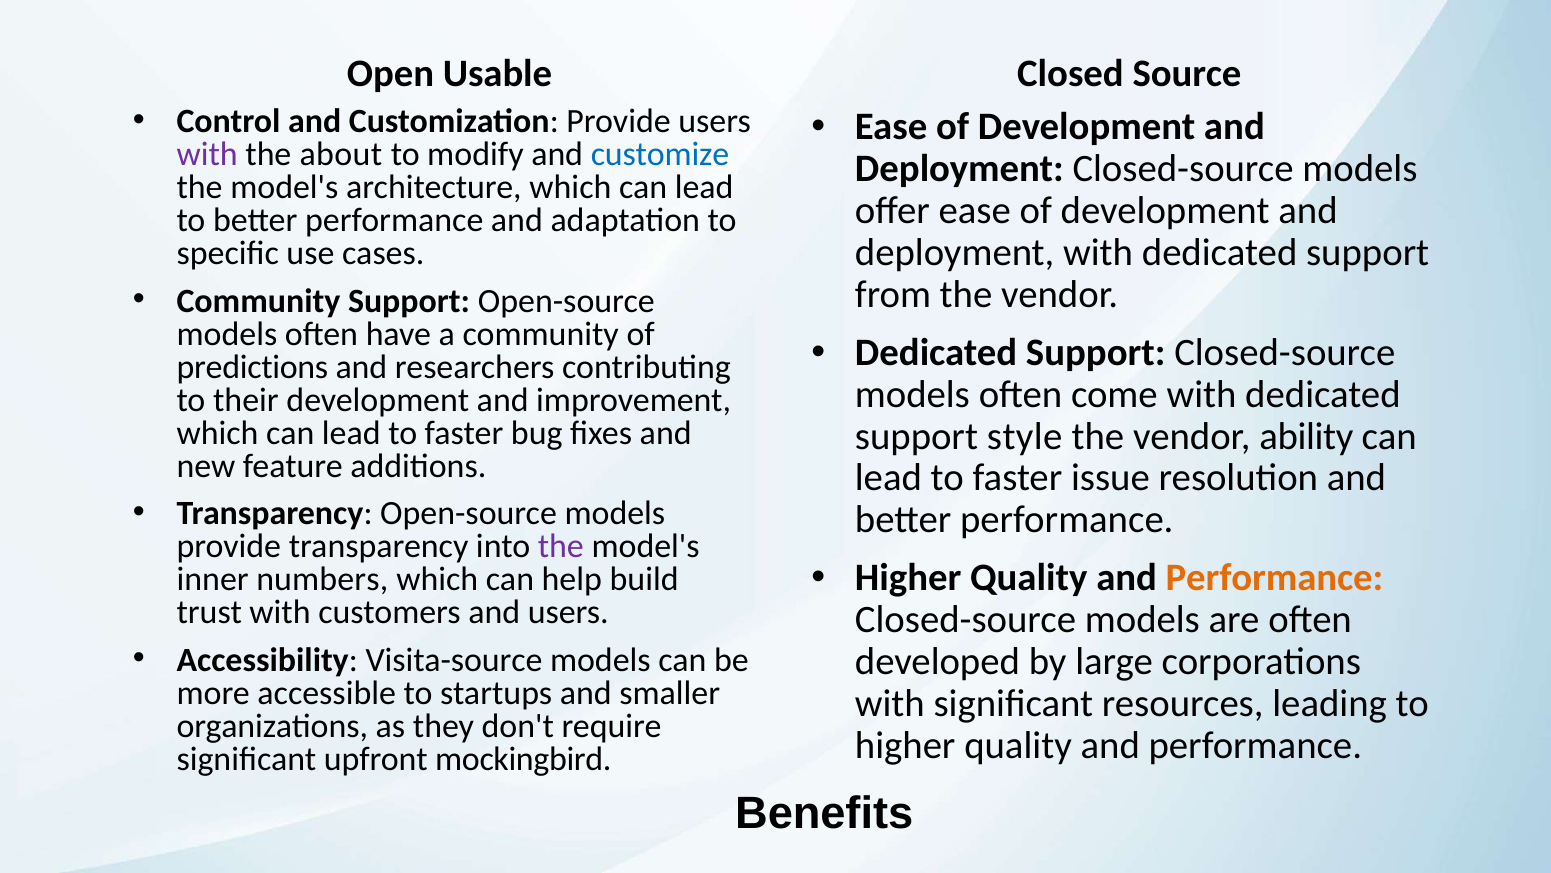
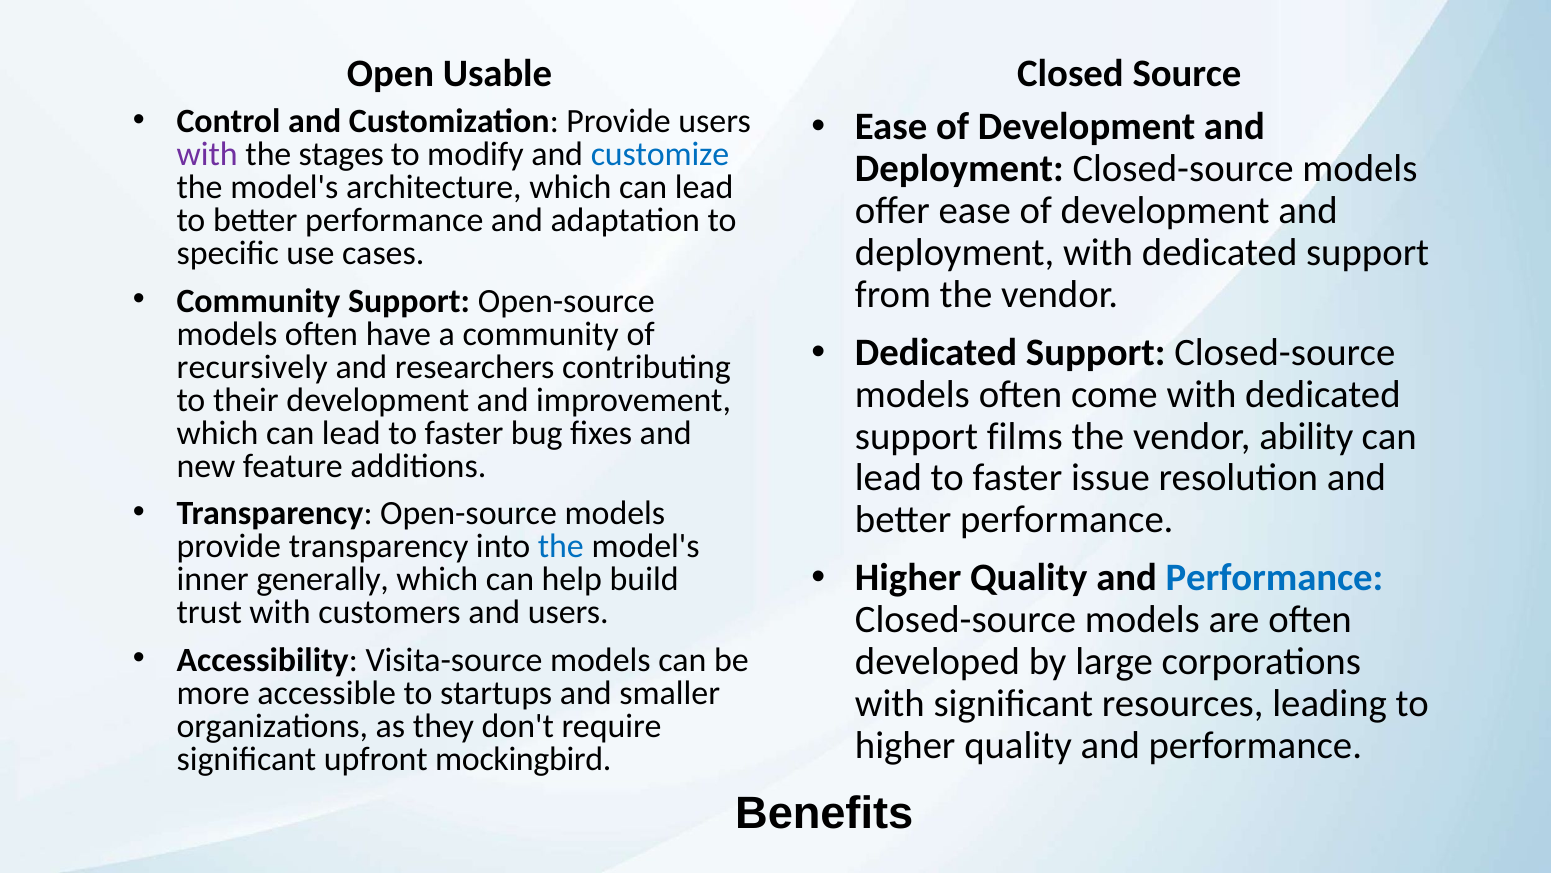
about: about -> stages (341, 154)
predictions: predictions -> recursively (252, 367)
style: style -> films (1025, 436)
the colour: purple -> blue (561, 546)
Performance colour: orange -> blue (1274, 578)
numbers: numbers -> generally (323, 579)
